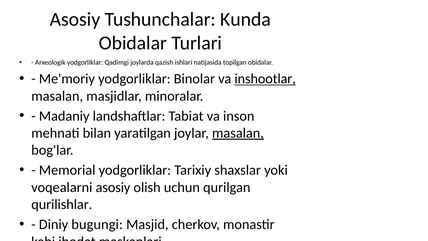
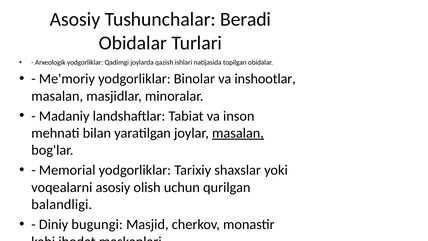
Kunda: Kunda -> Beradi (246, 19)
inshootlar underline: present -> none (265, 79)
qurilishlar: qurilishlar -> balandligi (62, 204)
